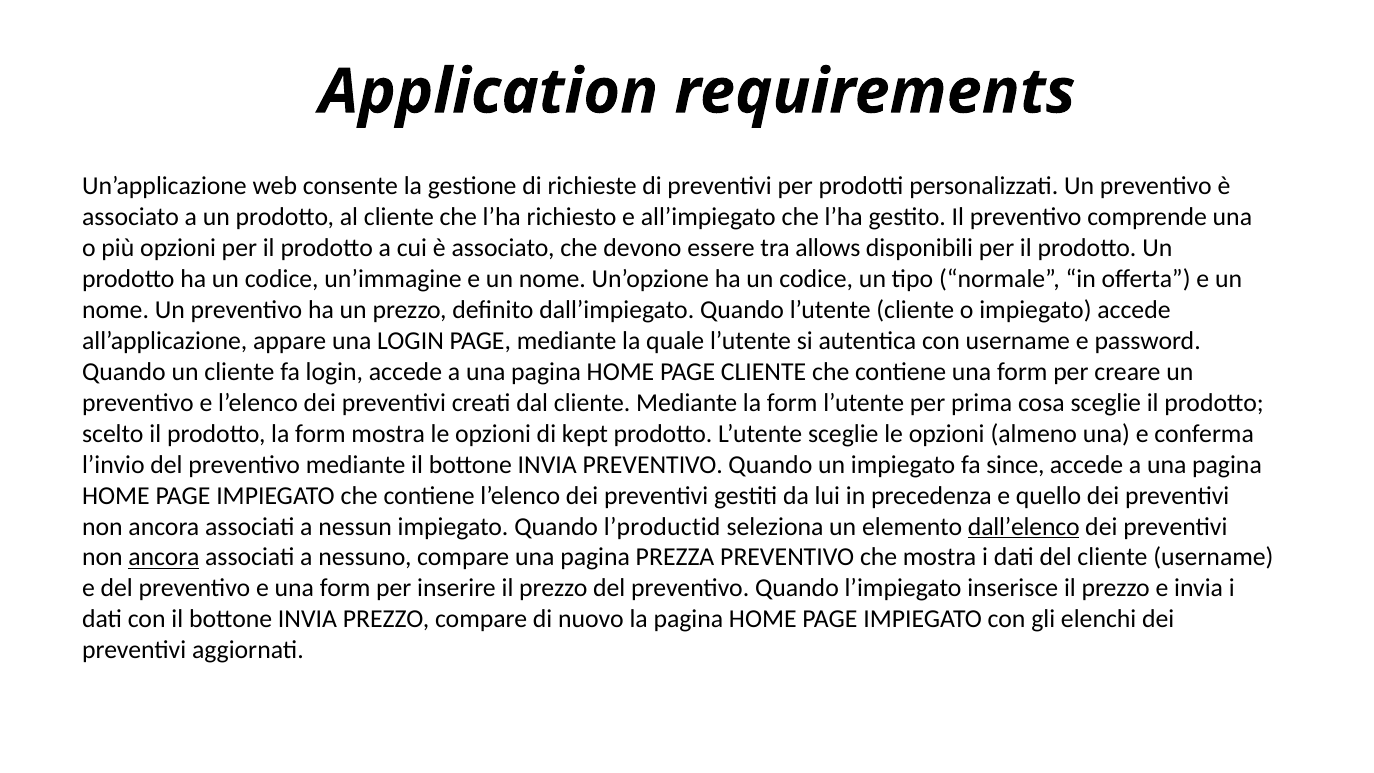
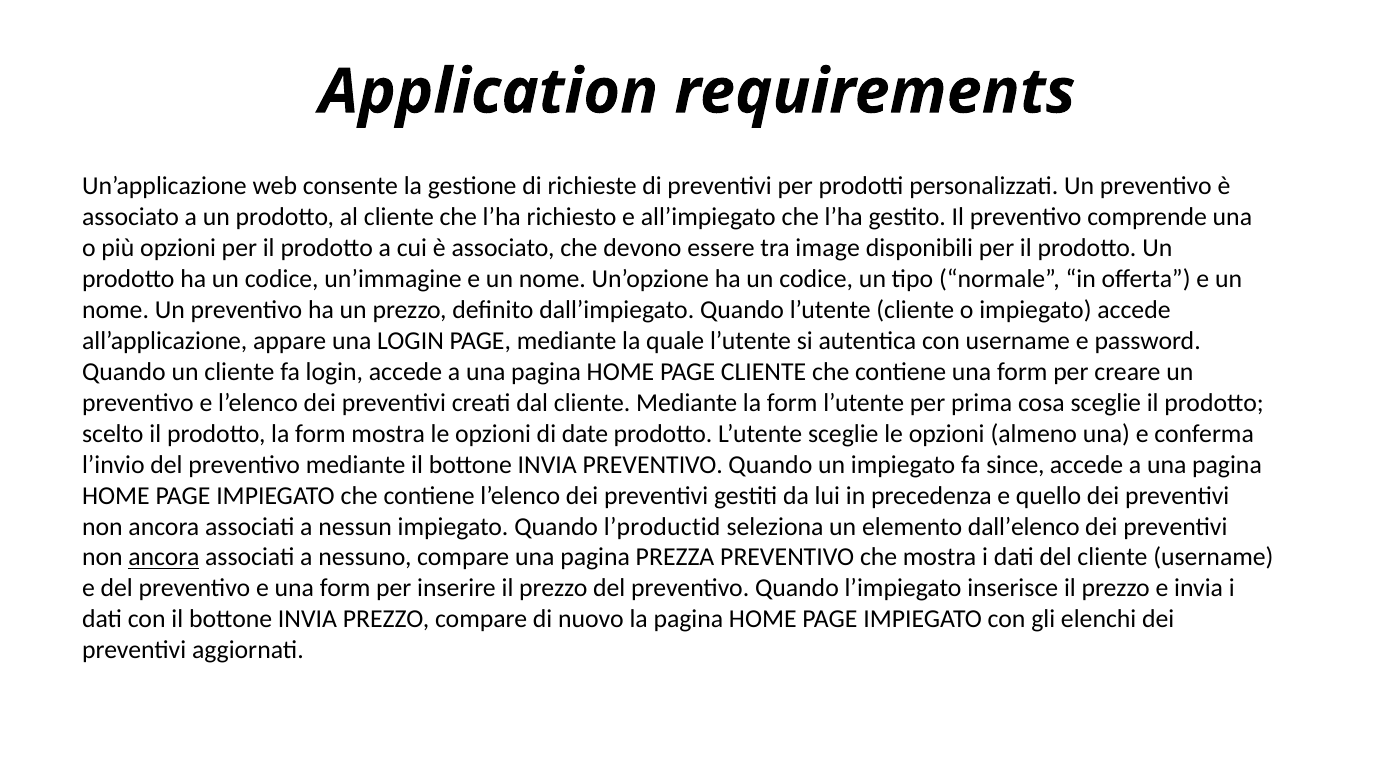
allows: allows -> image (828, 248)
kept: kept -> date (585, 434)
dall’elenco underline: present -> none (1024, 526)
